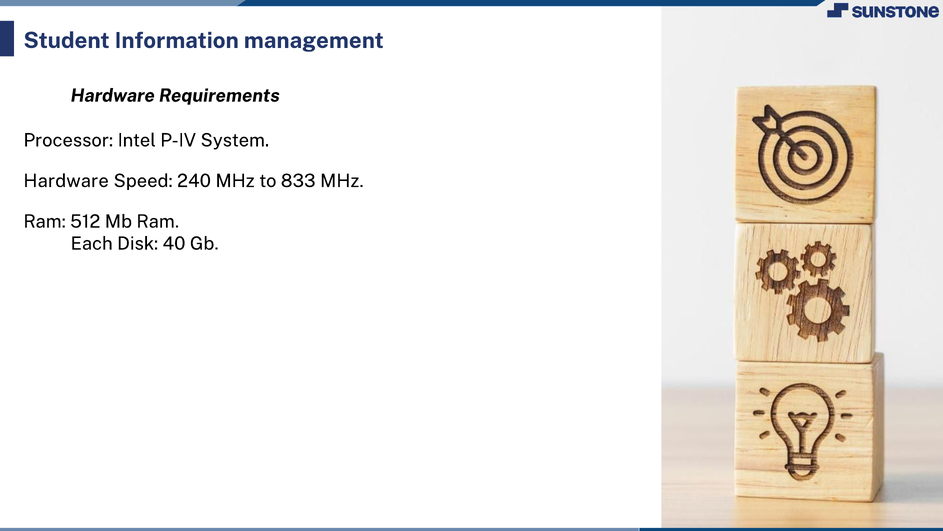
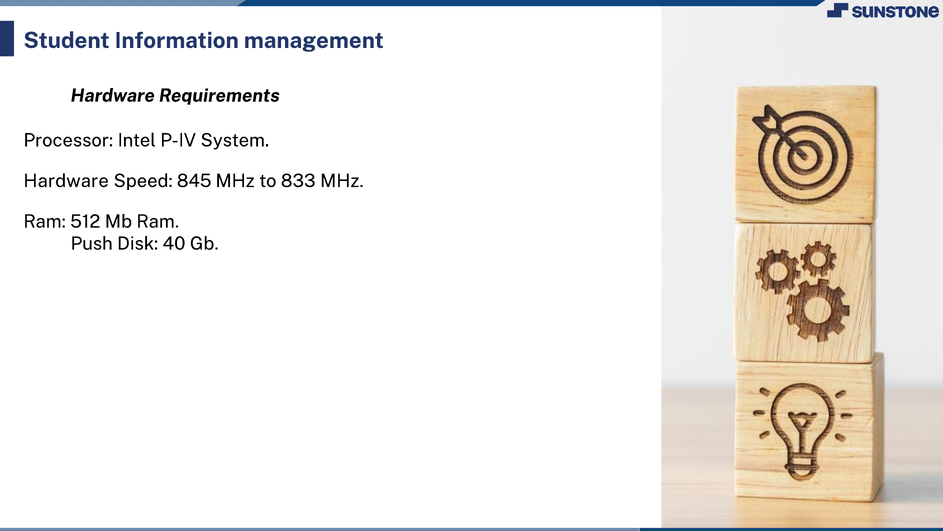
240: 240 -> 845 (194, 181)
Each: Each -> Push (92, 243)
